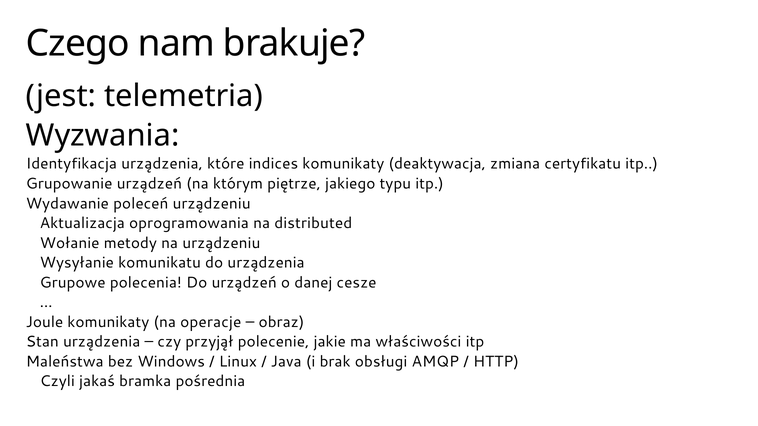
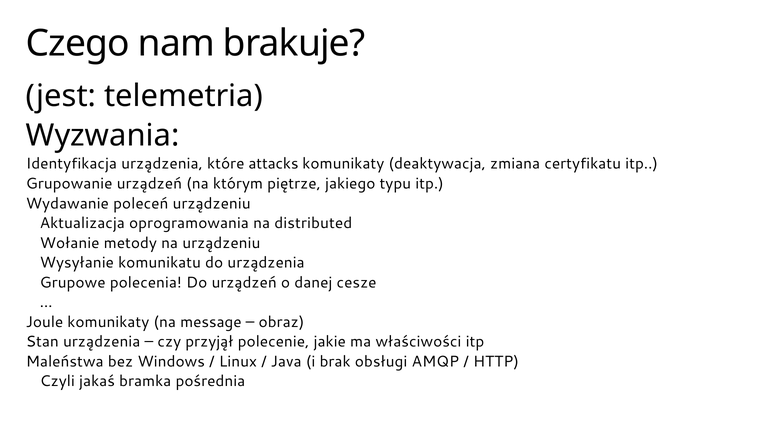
indices: indices -> attacks (274, 164)
operacje: operacje -> message (211, 322)
